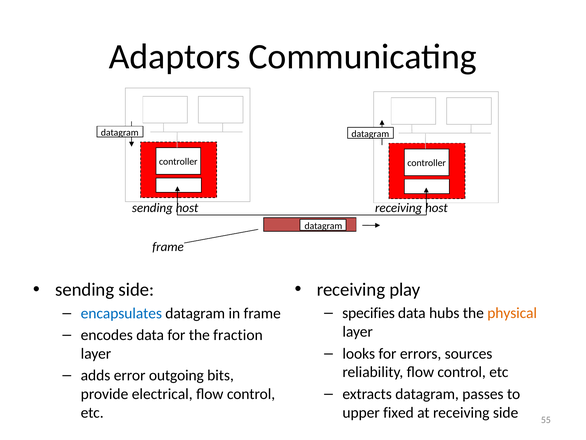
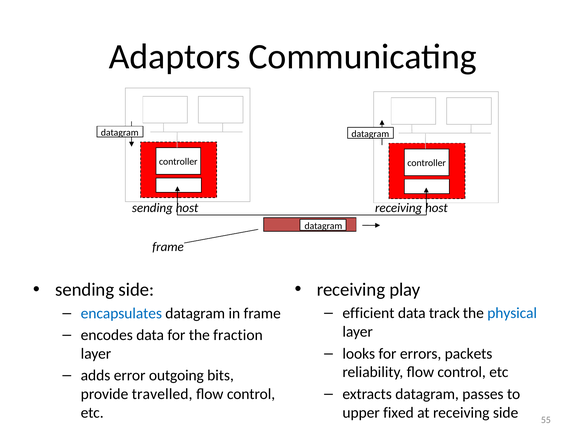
specifies: specifies -> efficient (368, 313)
hubs: hubs -> track (444, 313)
physical colour: orange -> blue (512, 313)
sources: sources -> packets (469, 353)
electrical: electrical -> travelled (162, 394)
